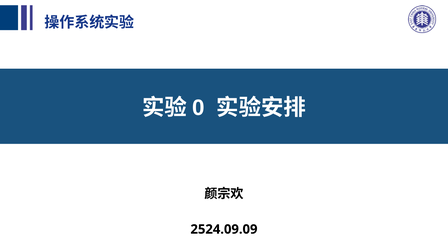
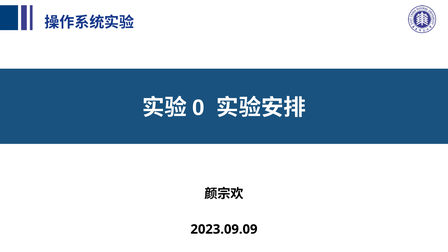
2524.09.09: 2524.09.09 -> 2023.09.09 (224, 229)
